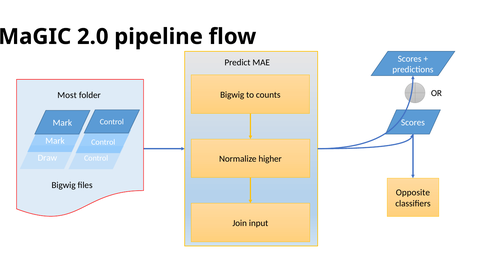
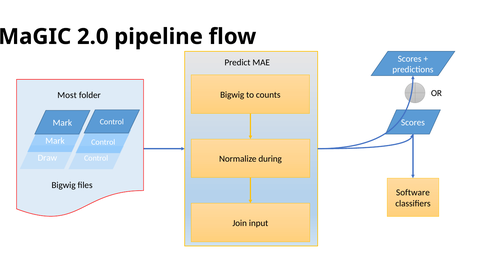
higher: higher -> during (270, 159)
Opposite: Opposite -> Software (413, 192)
